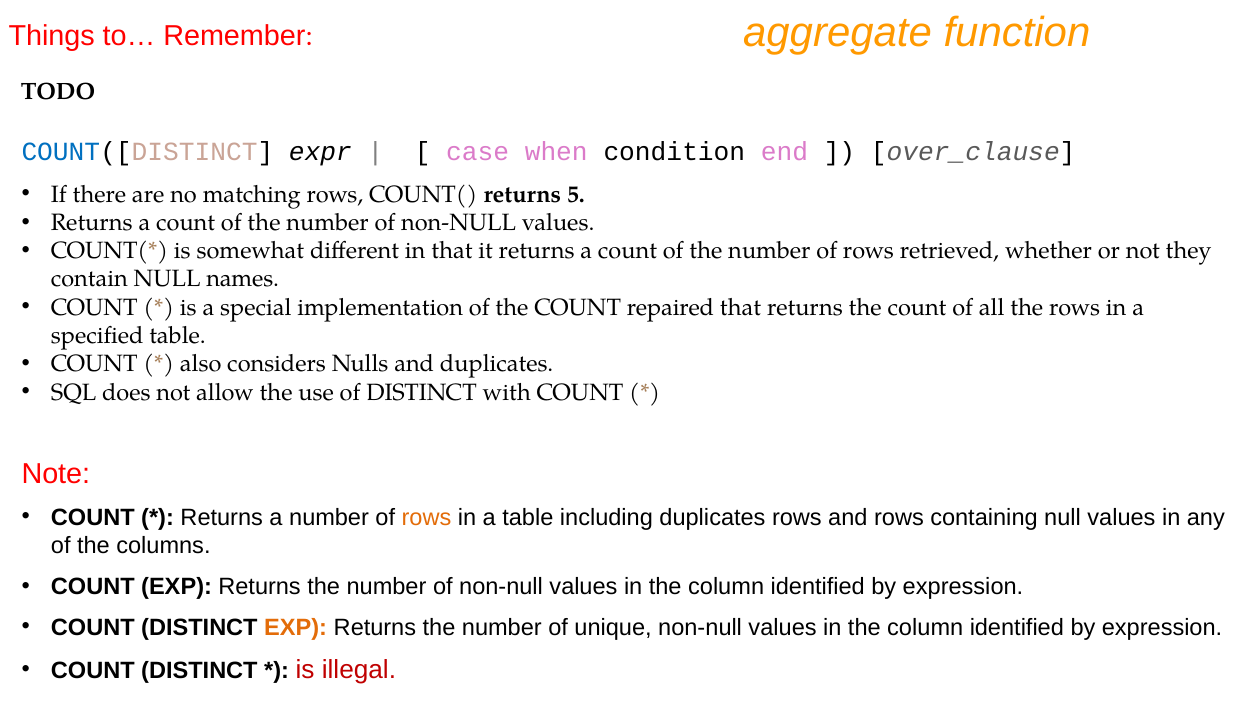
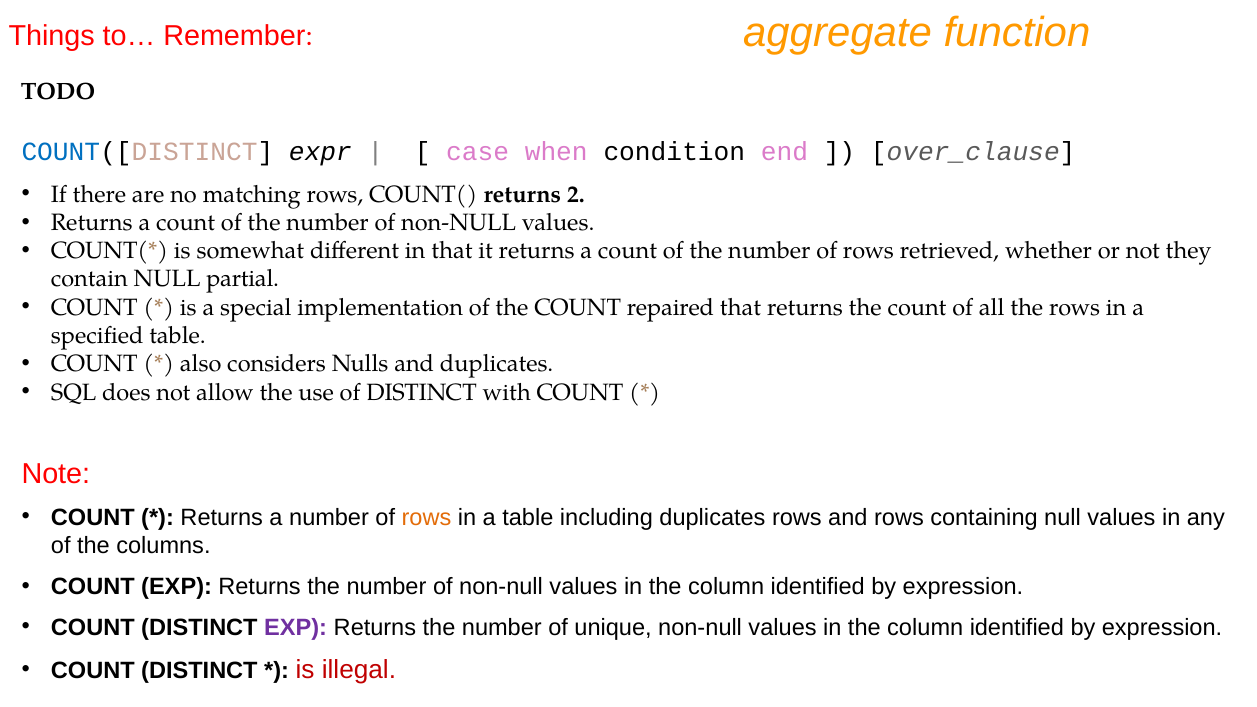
5: 5 -> 2 (576, 194)
names: names -> partial (243, 279)
EXP colour: orange -> purple (296, 627)
